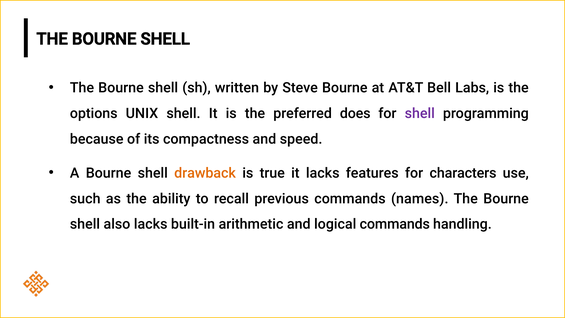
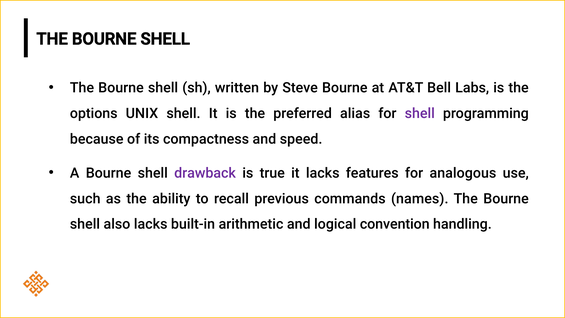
does: does -> alias (355, 113)
drawback colour: orange -> purple (205, 173)
characters: characters -> analogous (463, 173)
logical commands: commands -> convention (395, 224)
